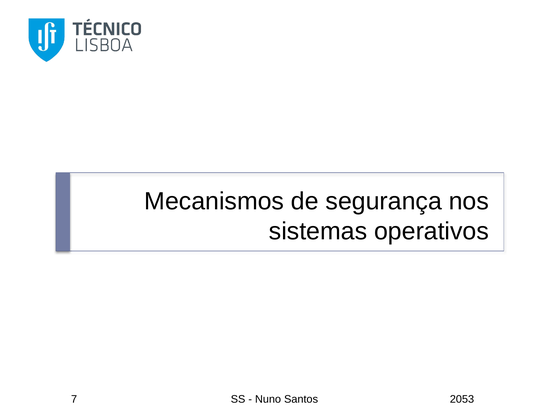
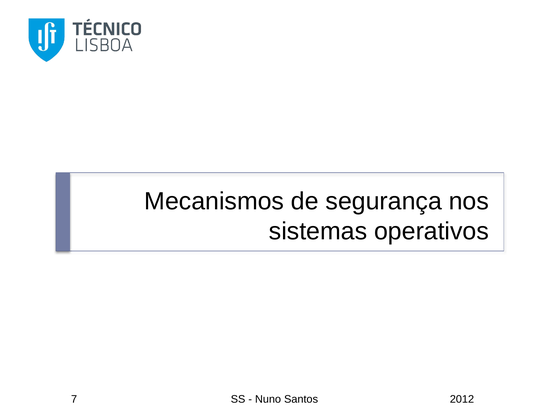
2053: 2053 -> 2012 (462, 399)
